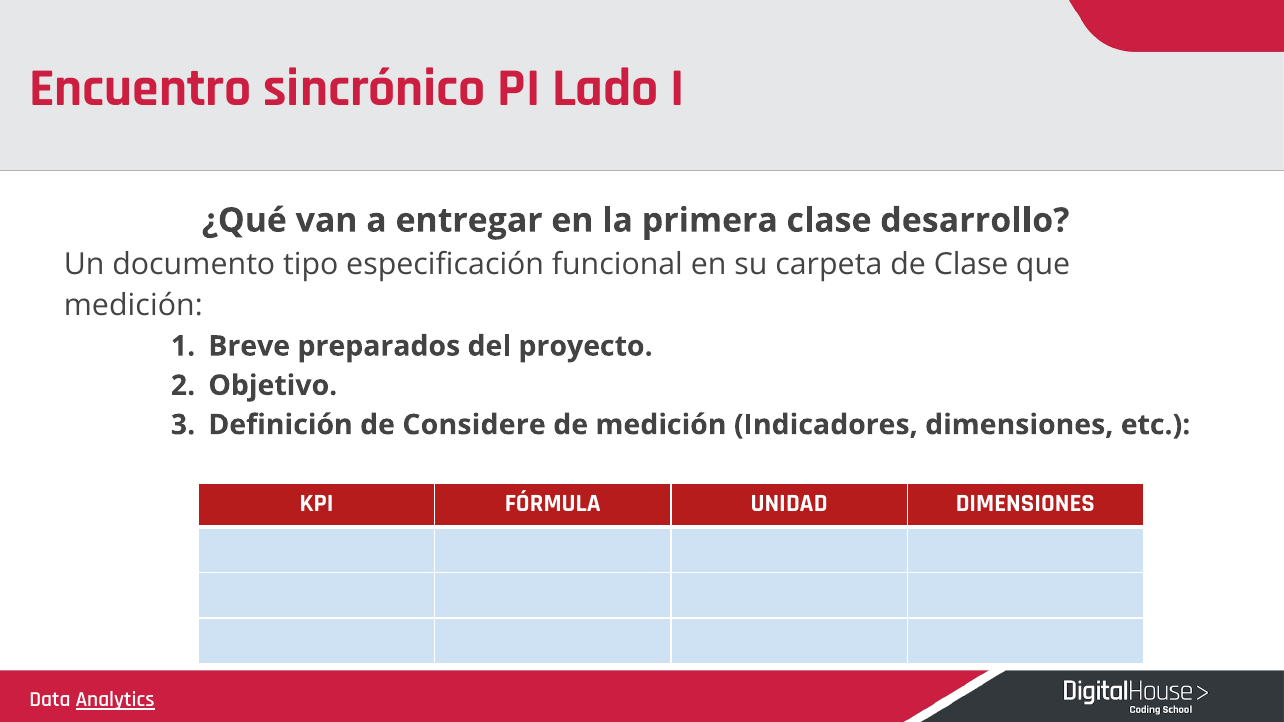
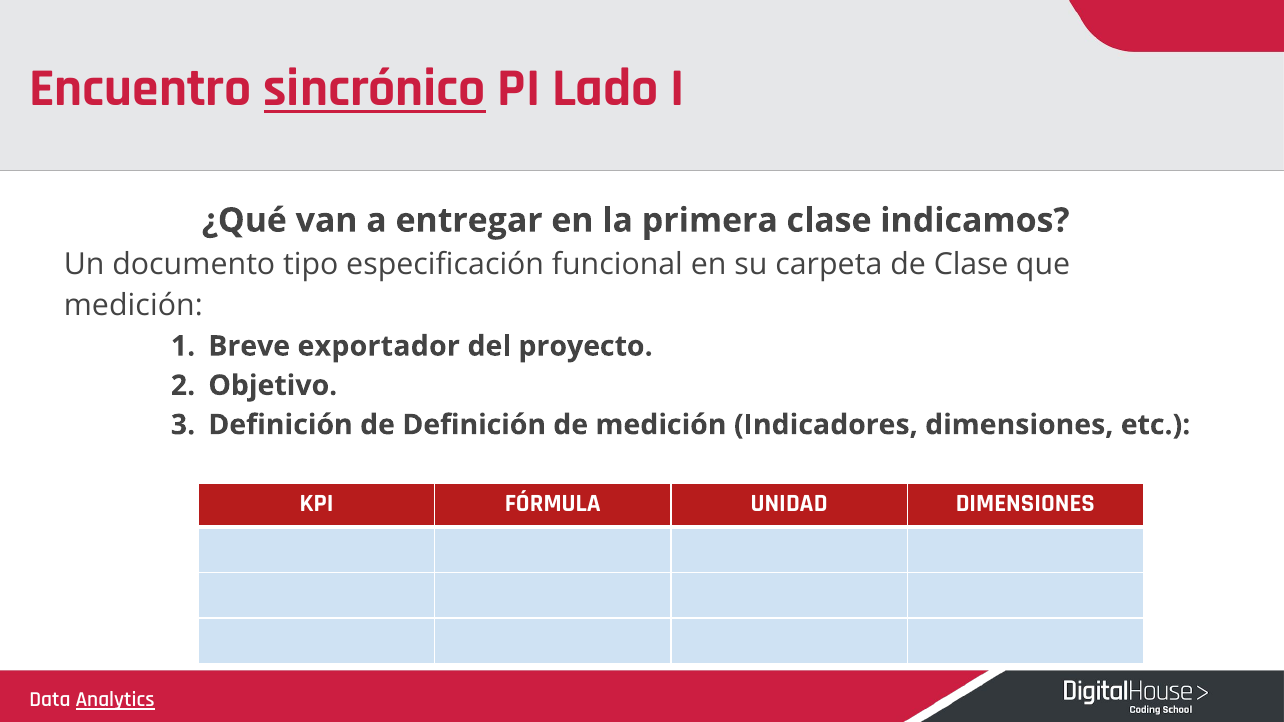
sincrónico underline: none -> present (375, 88)
desarrollo: desarrollo -> indicamos (975, 221)
preparados: preparados -> exportador (379, 346)
de Considere: Considere -> Definición (474, 425)
